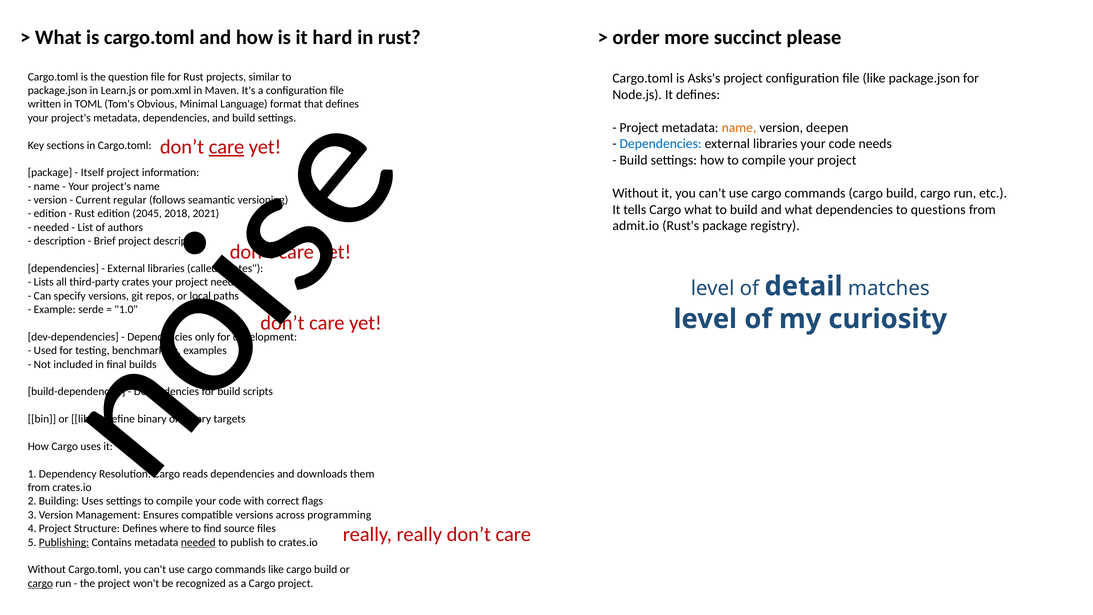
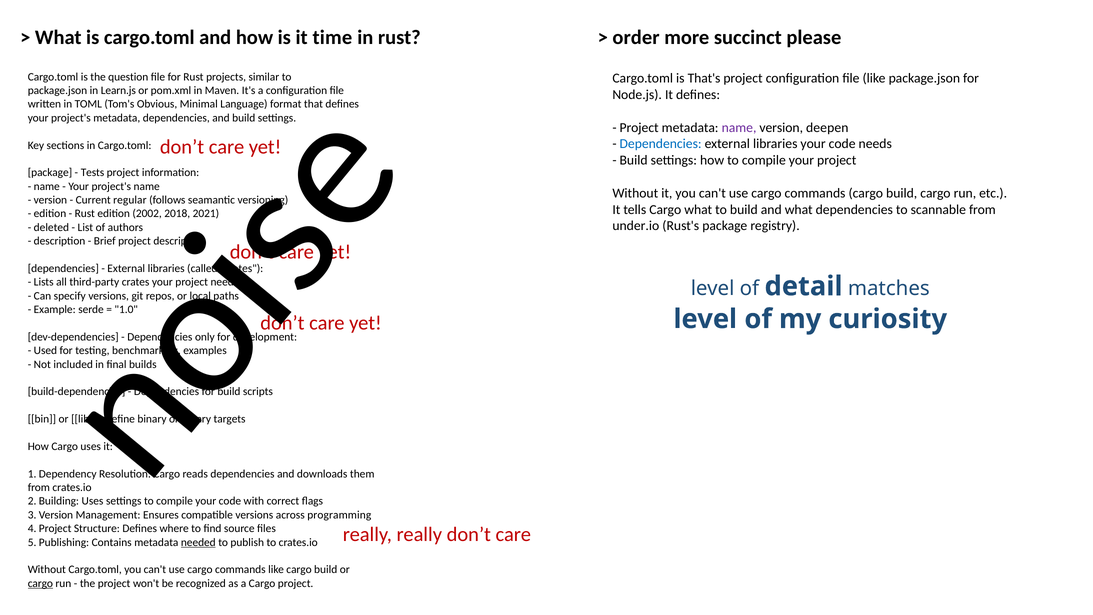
hard: hard -> time (332, 38)
Asks's: Asks's -> That's (704, 78)
name colour: orange -> purple (739, 128)
care underline: present -> none (226, 147)
Itself: Itself -> Tests (93, 173)
questions: questions -> scannable (938, 209)
2045: 2045 -> 2002 (147, 214)
admit.io: admit.io -> under.io (636, 226)
needed: needed -> deleted (51, 227)
Publishing underline: present -> none (64, 542)
